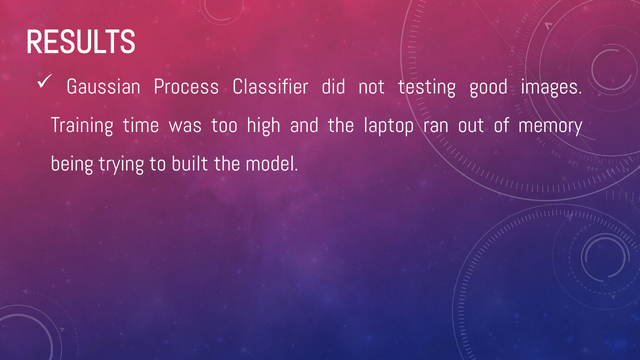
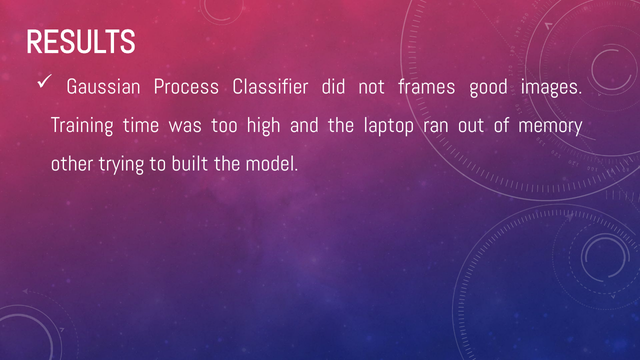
testing: testing -> frames (427, 87)
being: being -> other (72, 164)
